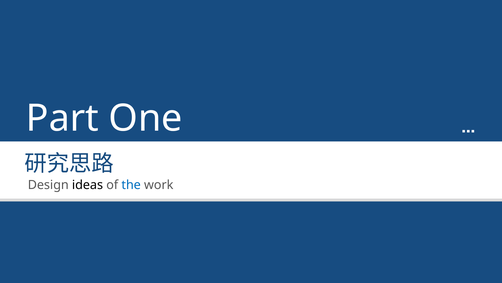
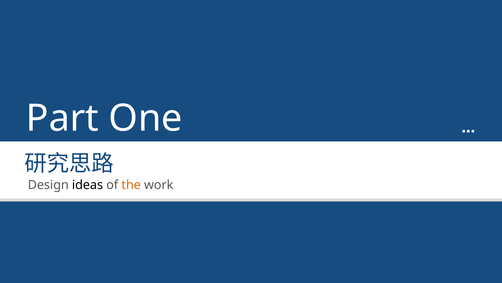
the colour: blue -> orange (131, 185)
